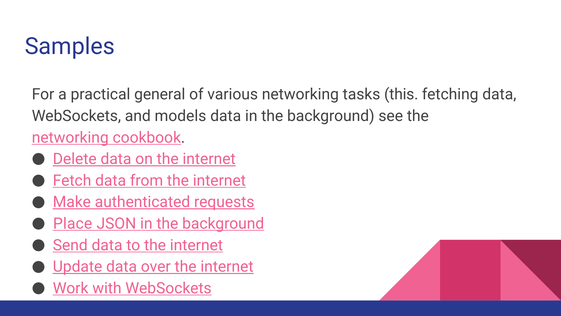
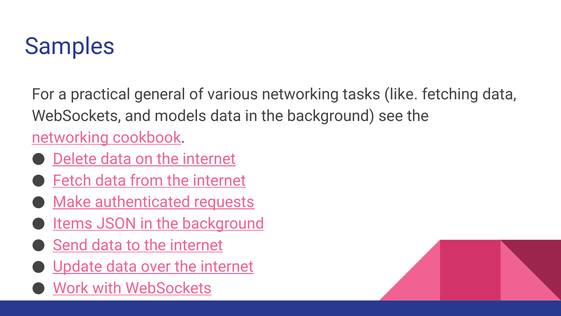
this: this -> like (401, 94)
Place: Place -> Items (73, 223)
